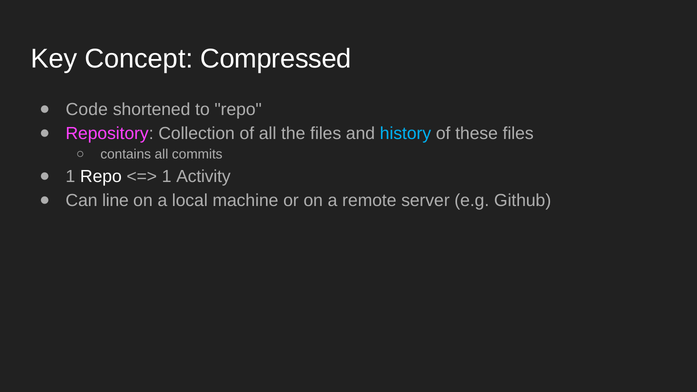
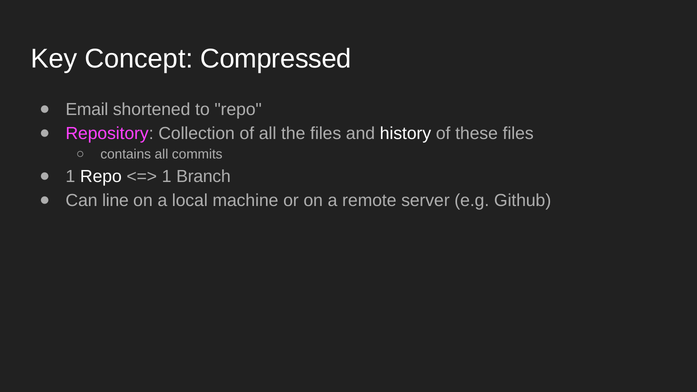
Code: Code -> Email (87, 110)
history colour: light blue -> white (405, 134)
Activity: Activity -> Branch (204, 176)
